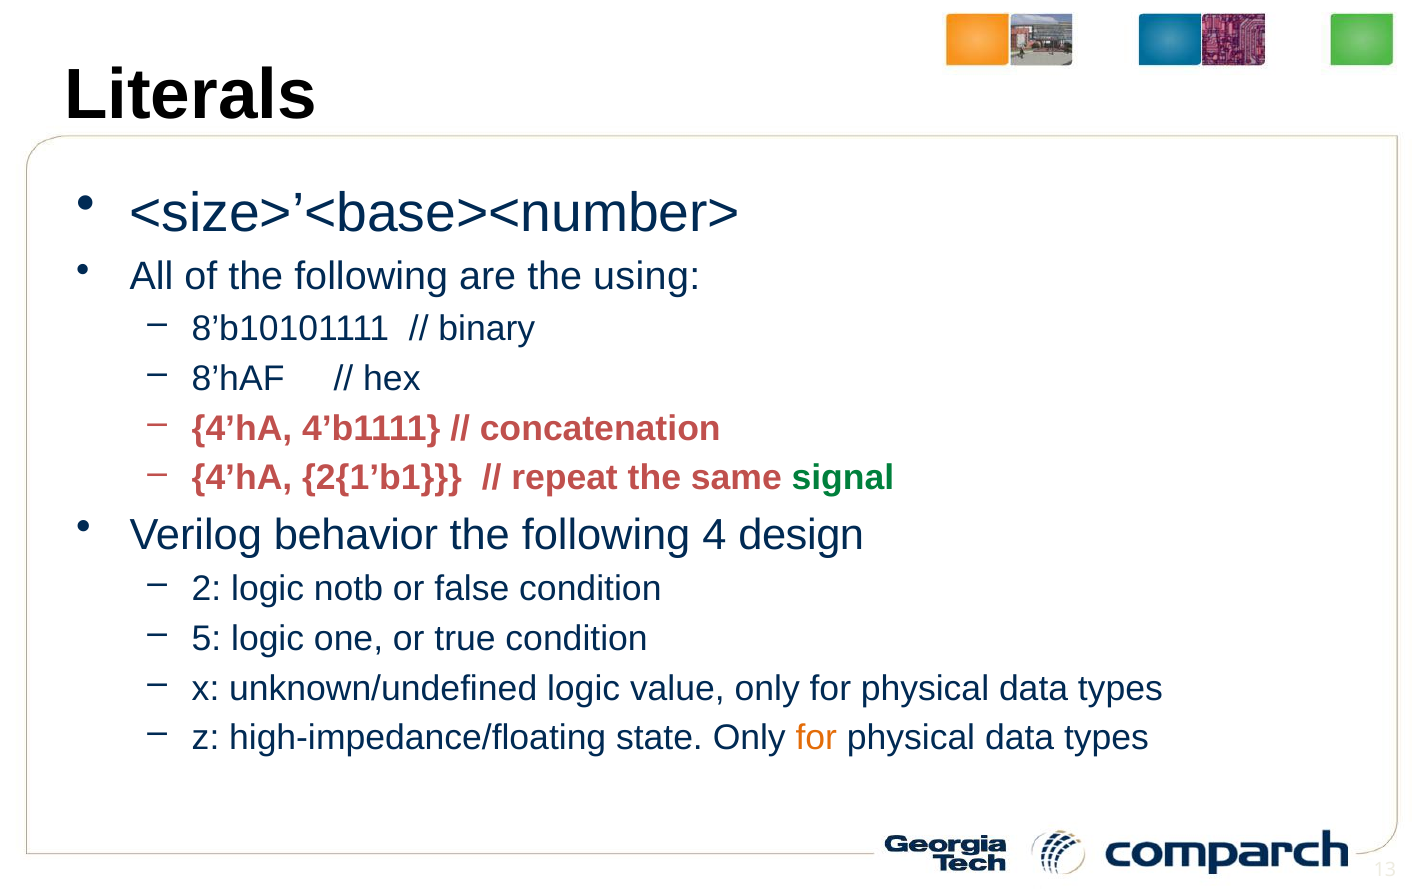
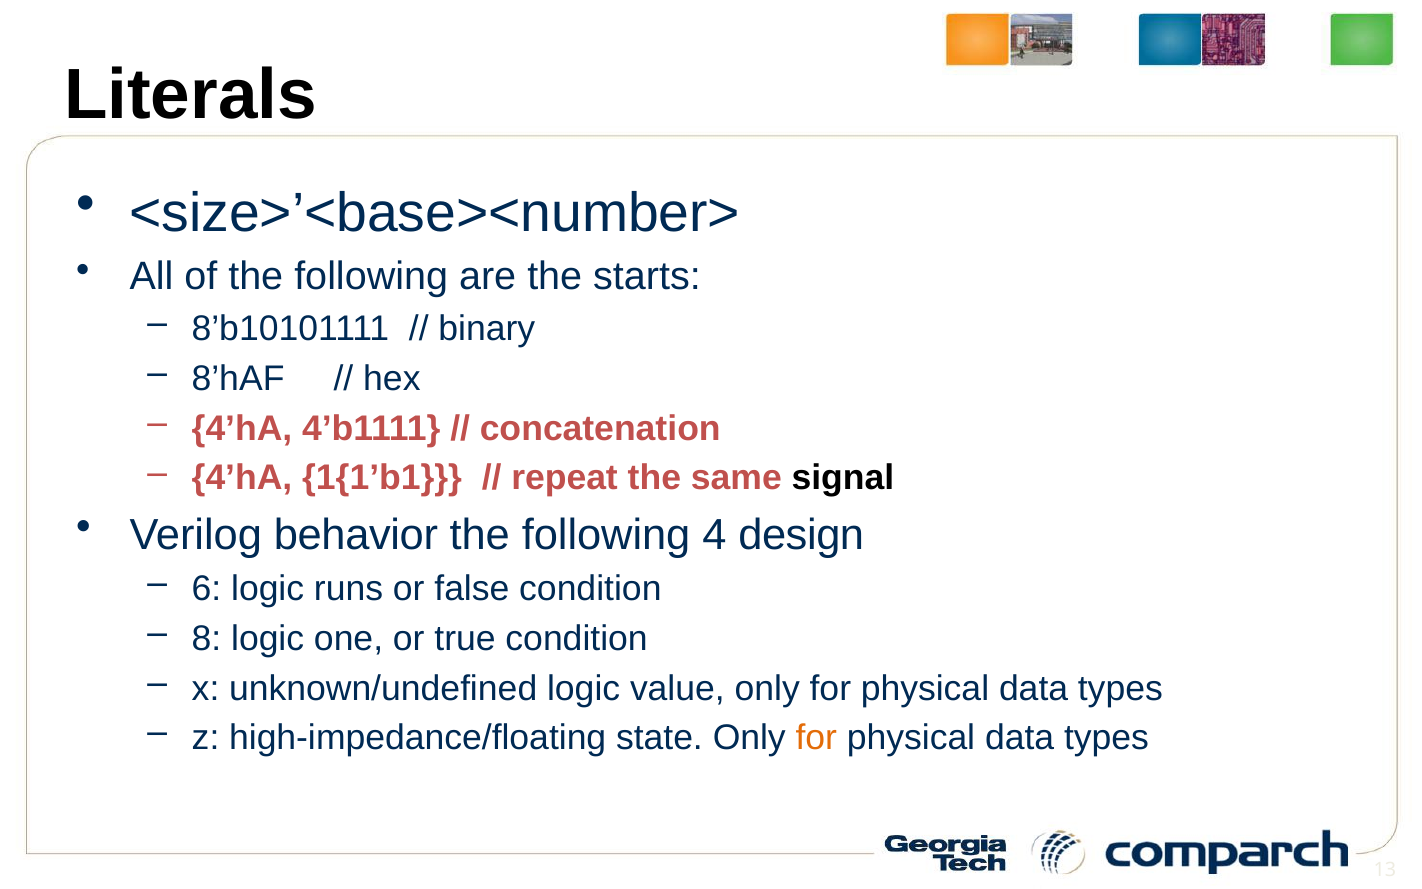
using: using -> starts (647, 277)
2{1’b1: 2{1’b1 -> 1{1’b1 (382, 478)
signal colour: green -> black (843, 478)
2: 2 -> 6 (207, 589)
notb: notb -> runs (349, 589)
5: 5 -> 8 (207, 638)
